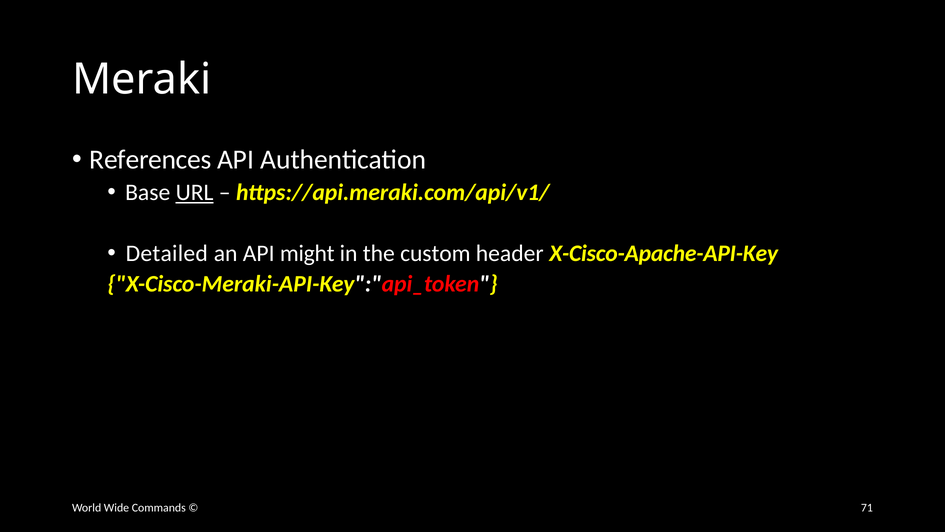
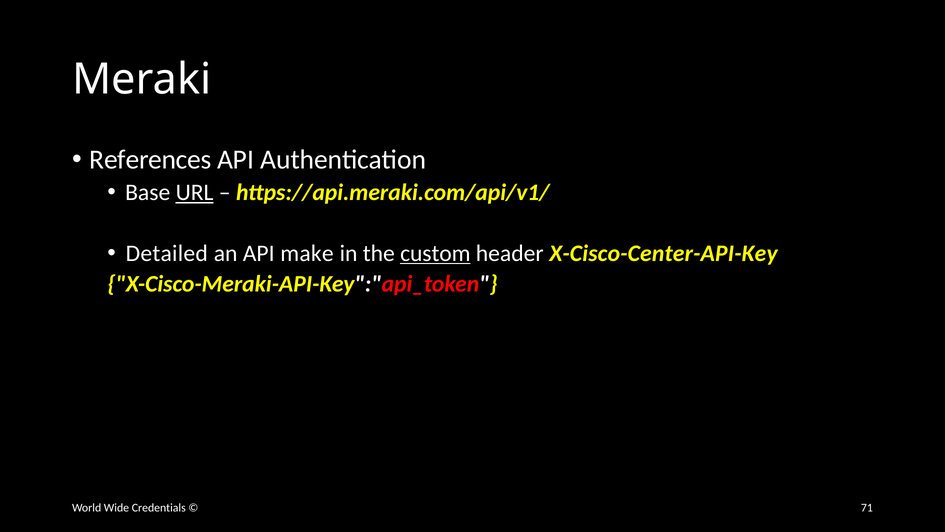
might: might -> make (307, 253)
custom underline: none -> present (435, 253)
X-Cisco-Apache-API-Key: X-Cisco-Apache-API-Key -> X-Cisco-Center-API-Key (663, 253)
Commands: Commands -> Credentials (159, 508)
